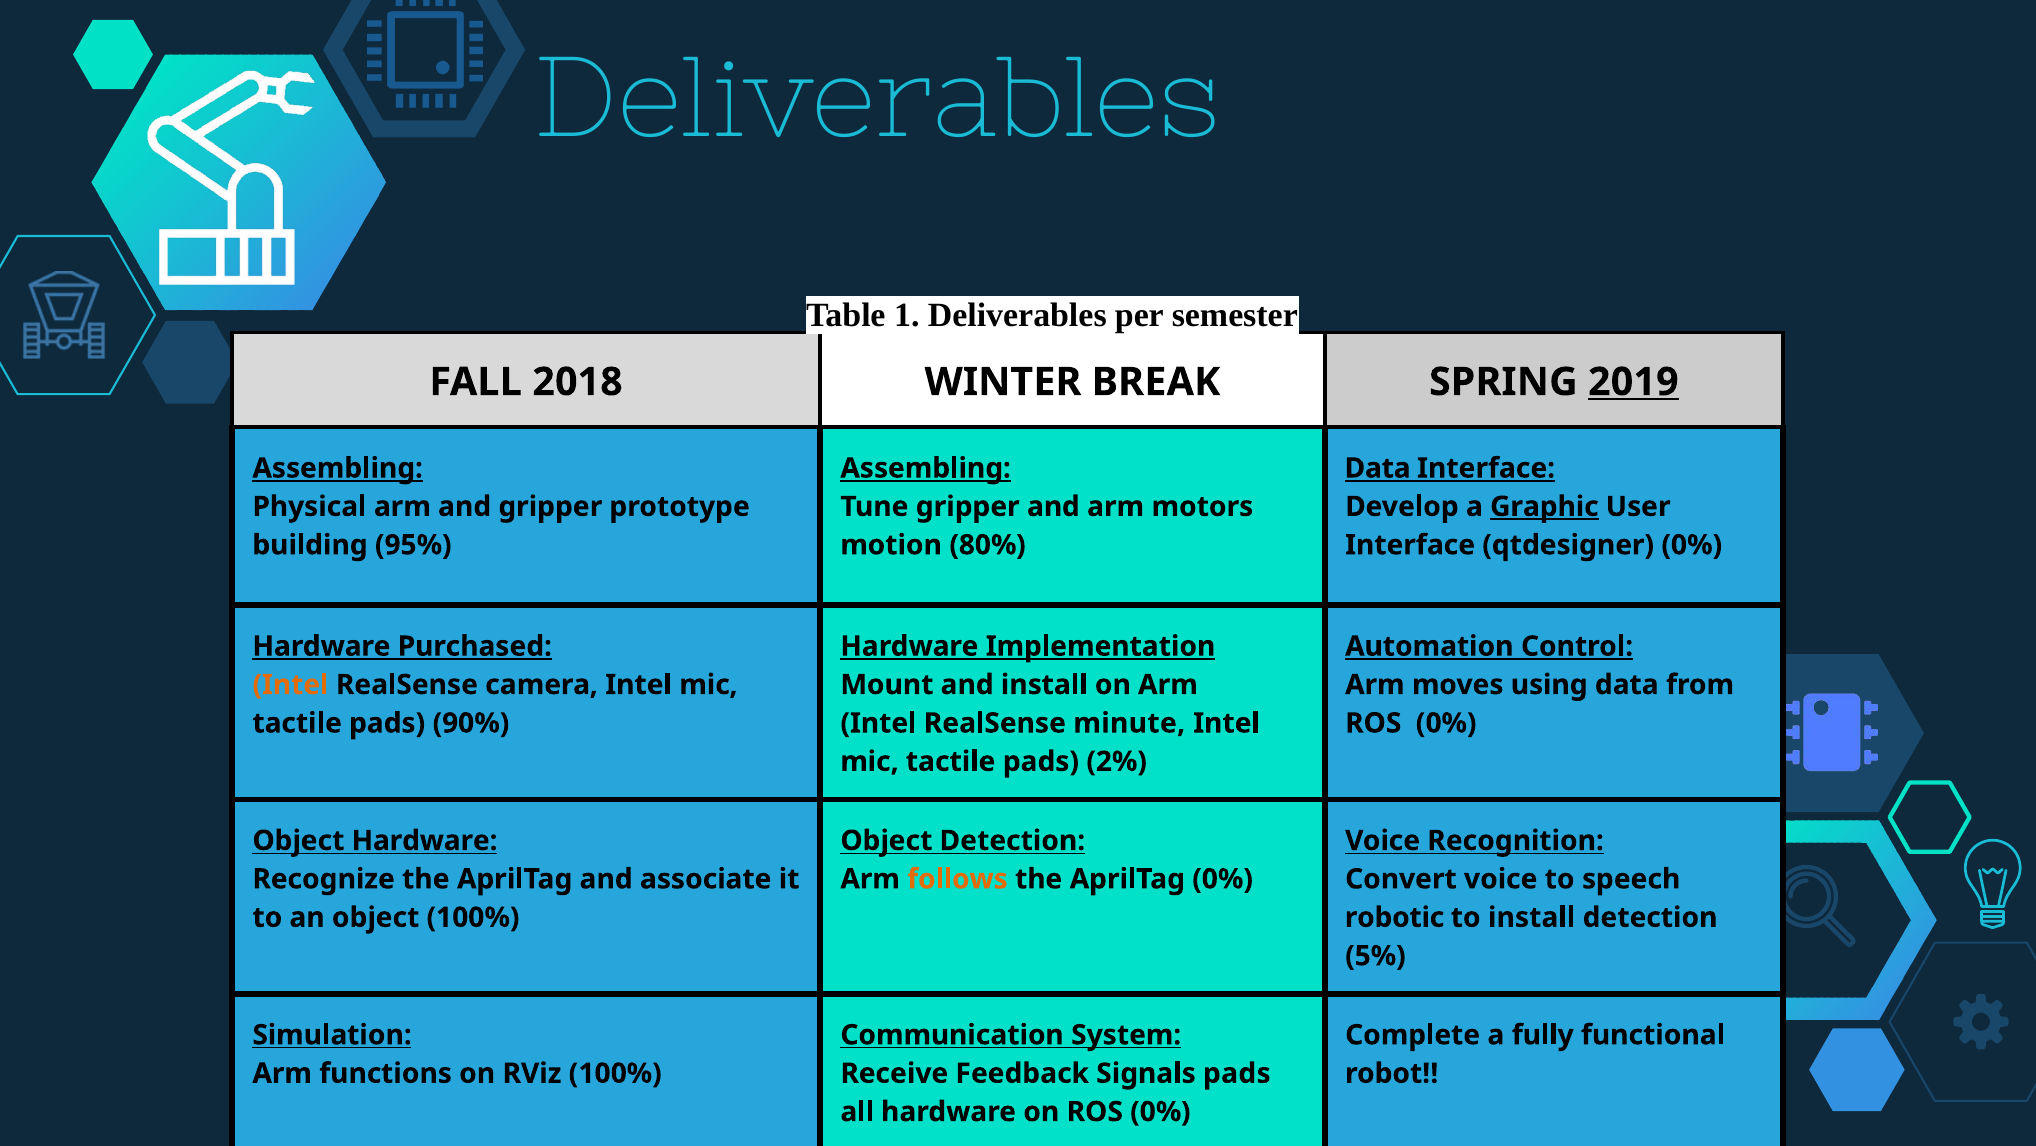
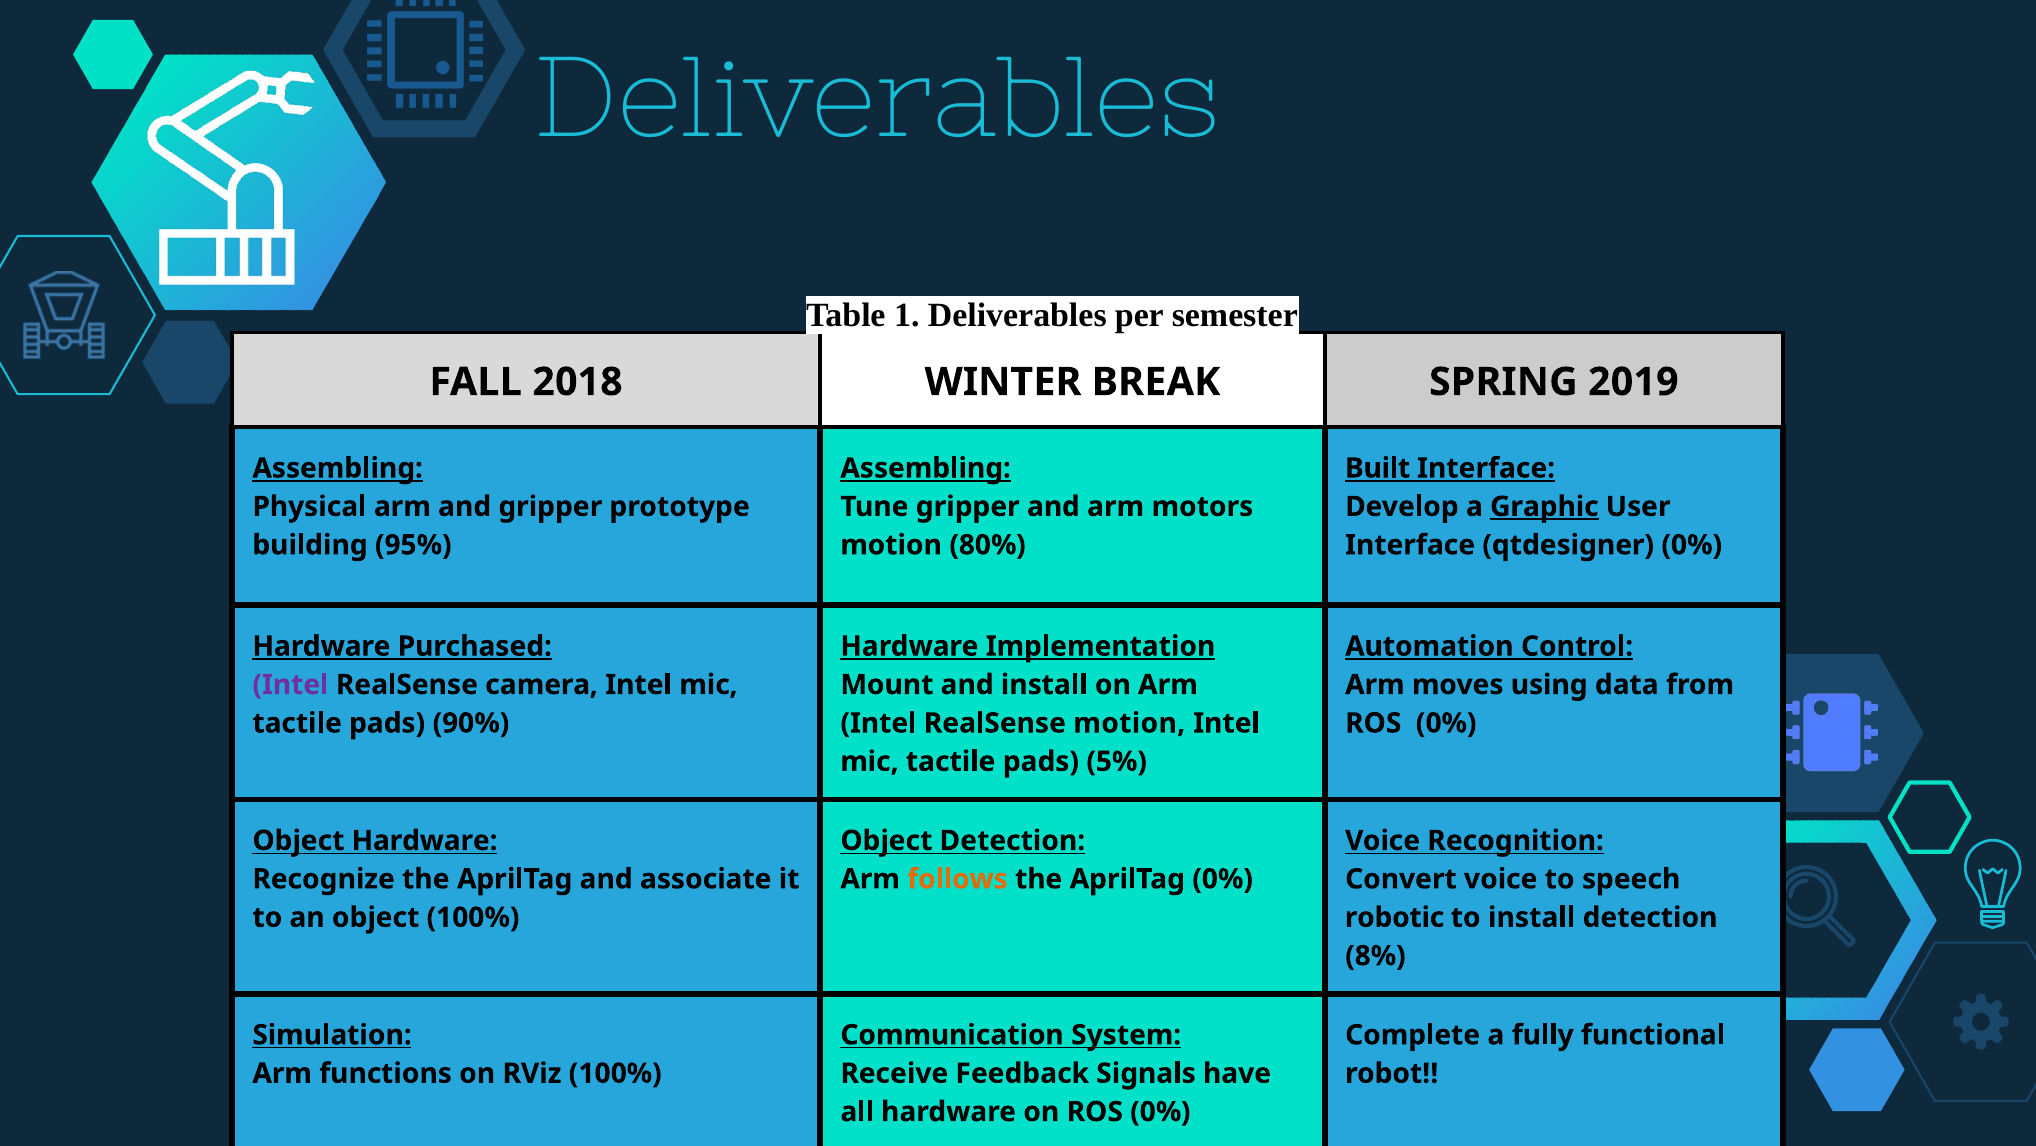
2019 underline: present -> none (1633, 382)
Data: Data -> Built (1378, 468)
Intel colour: orange -> purple (290, 684)
RealSense minute: minute -> motion (1129, 723)
2%: 2% -> 5% (1117, 761)
5%: 5% -> 8% (1375, 955)
Signals pads: pads -> have (1237, 1073)
